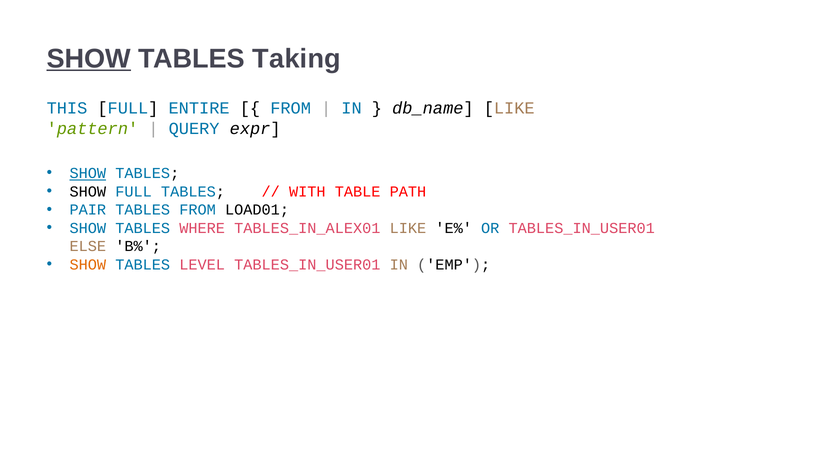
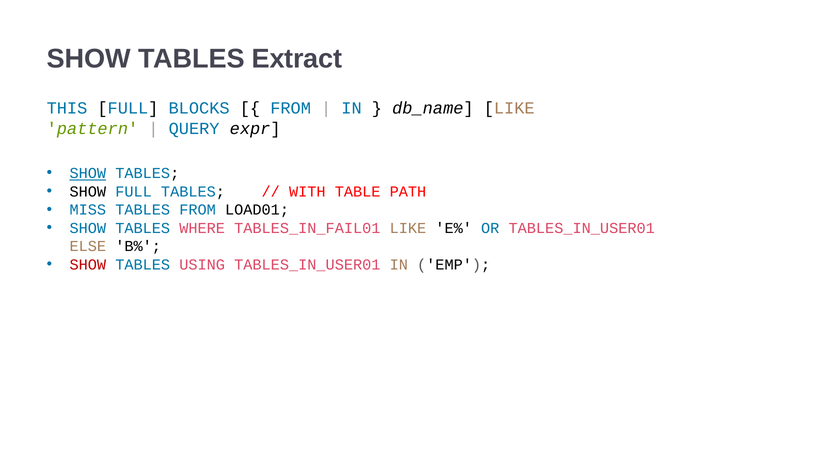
SHOW underline: present -> none (89, 59)
Taking: Taking -> Extract (297, 59)
ENTIRE: ENTIRE -> BLOCKS (199, 108)
PAIR: PAIR -> MISS (88, 210)
TABLES_IN_ALEX01: TABLES_IN_ALEX01 -> TABLES_IN_FAIL01 (307, 228)
SHOW colour: orange -> red (88, 265)
LEVEL: LEVEL -> USING (202, 265)
